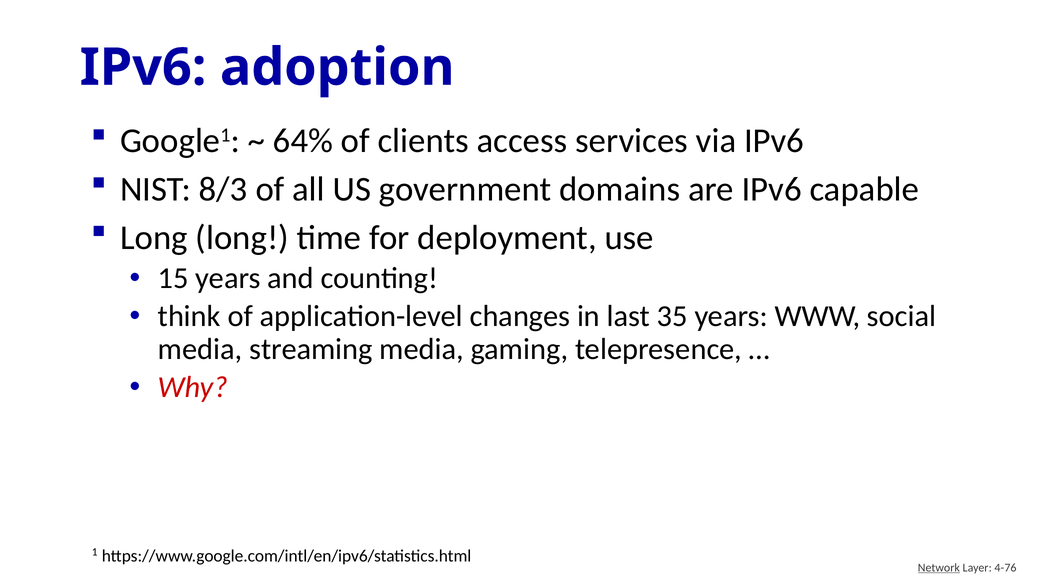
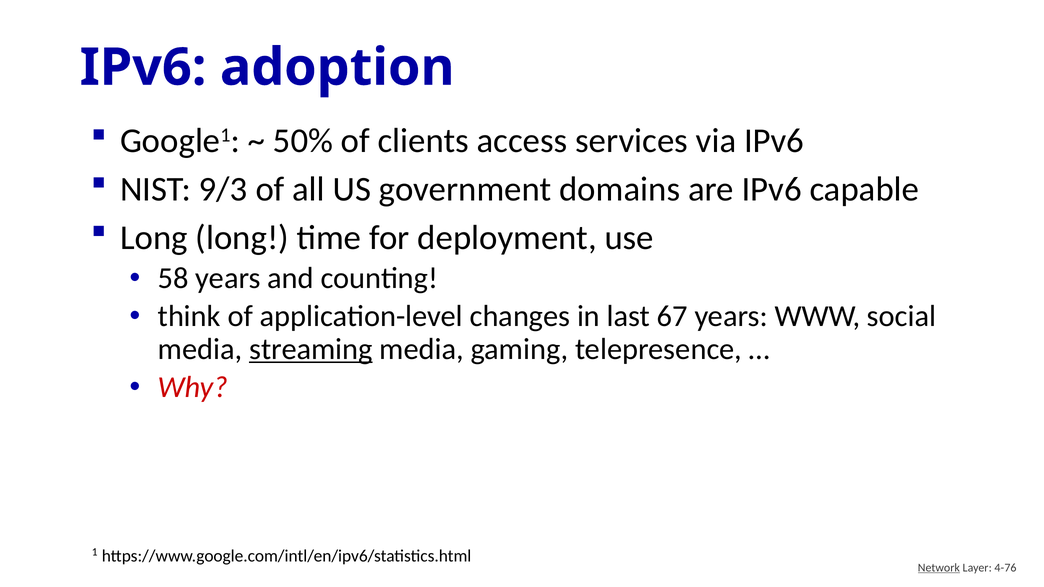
64%: 64% -> 50% (303, 141)
8/3: 8/3 -> 9/3 (223, 189)
15: 15 -> 58 (173, 278)
35: 35 -> 67 (672, 317)
streaming underline: none -> present (311, 349)
